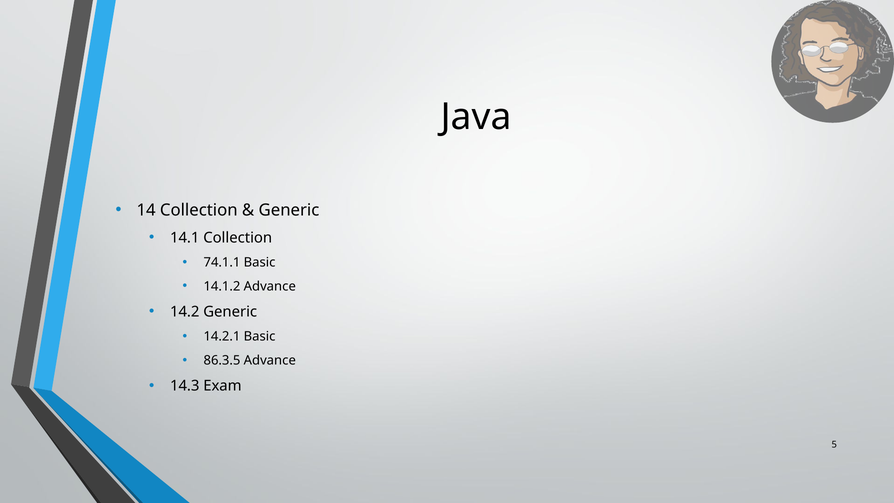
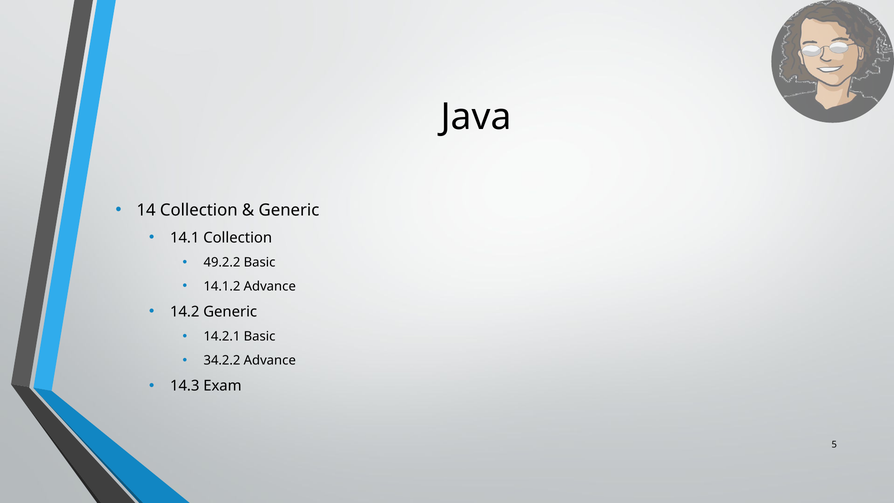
74.1.1: 74.1.1 -> 49.2.2 (222, 262)
86.3.5: 86.3.5 -> 34.2.2 (222, 360)
